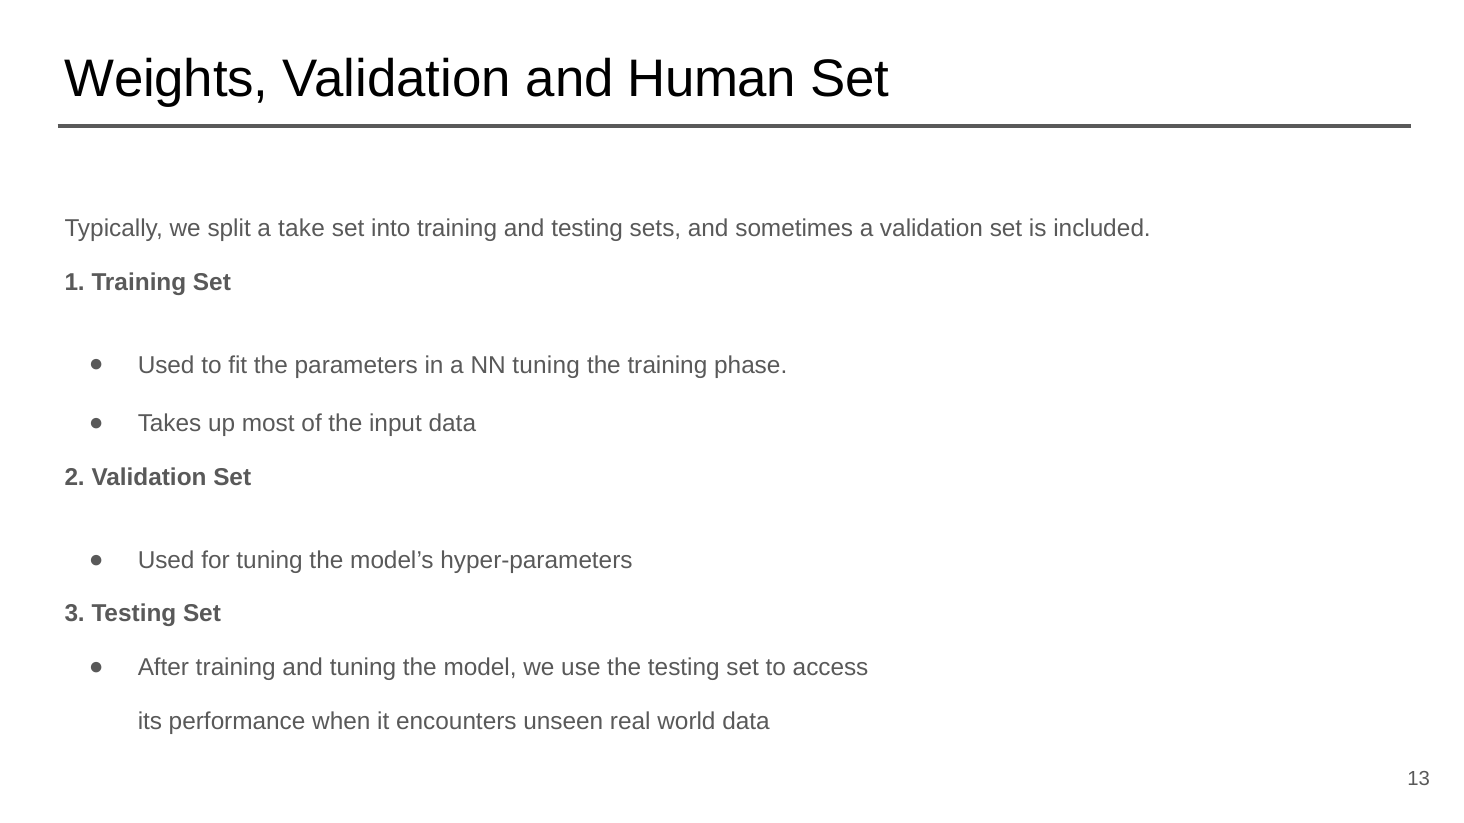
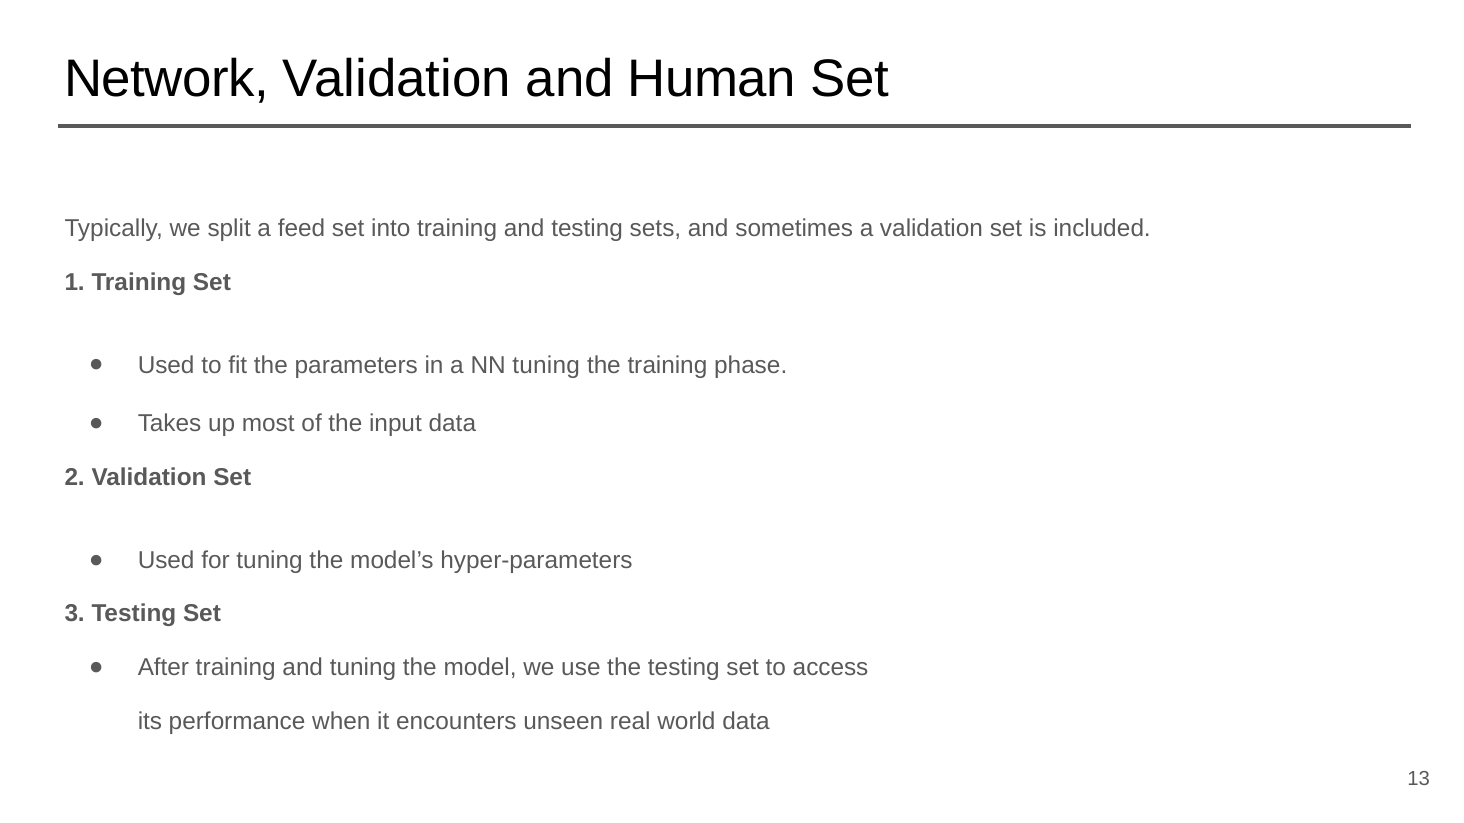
Weights: Weights -> Network (167, 79)
take: take -> feed (302, 229)
